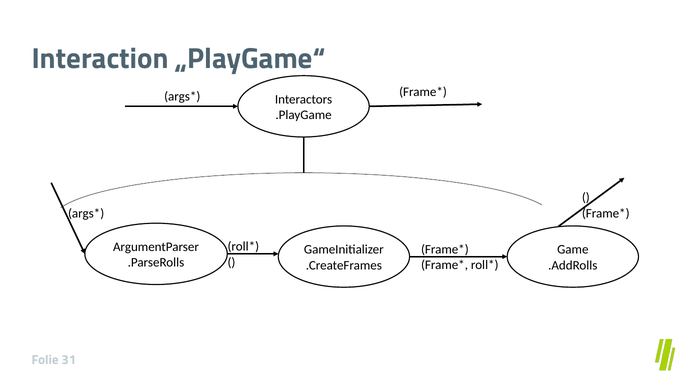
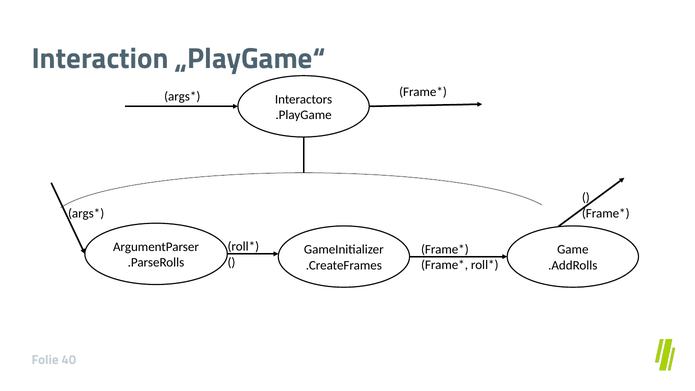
31: 31 -> 40 (69, 360)
